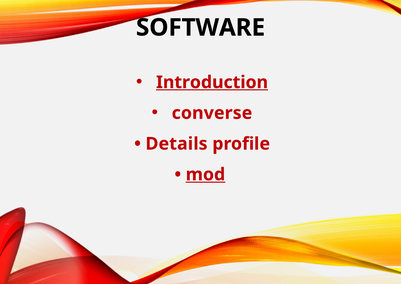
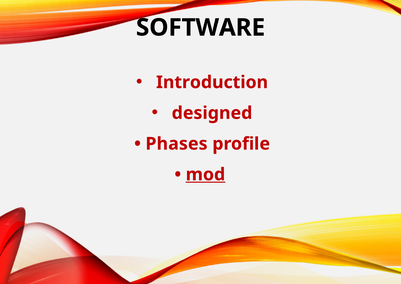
Introduction underline: present -> none (212, 82)
converse: converse -> designed (212, 113)
Details: Details -> Phases (176, 144)
